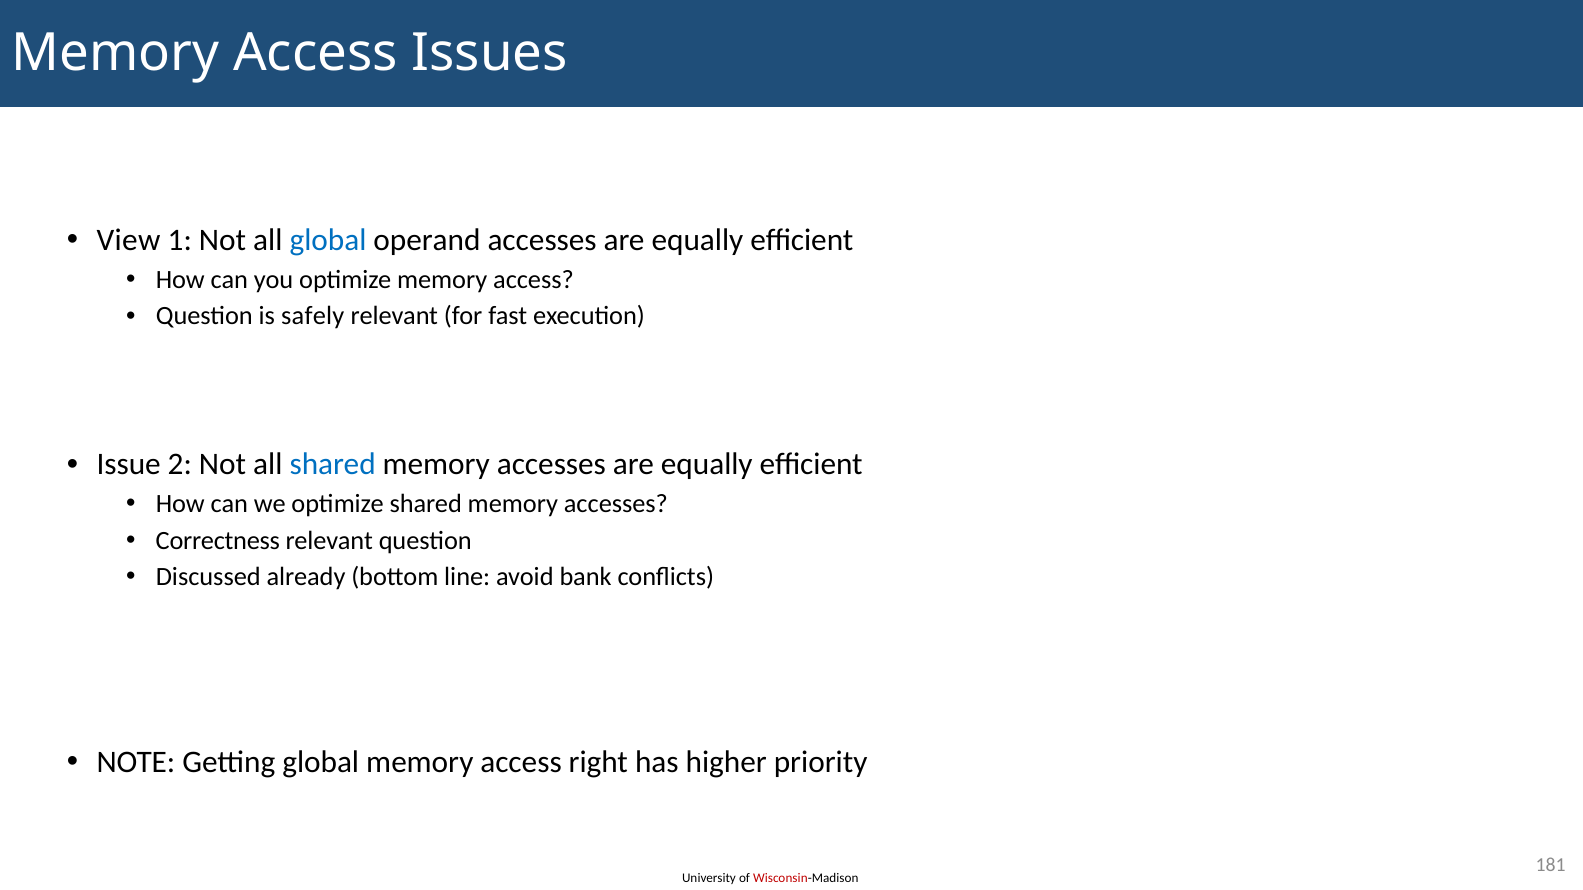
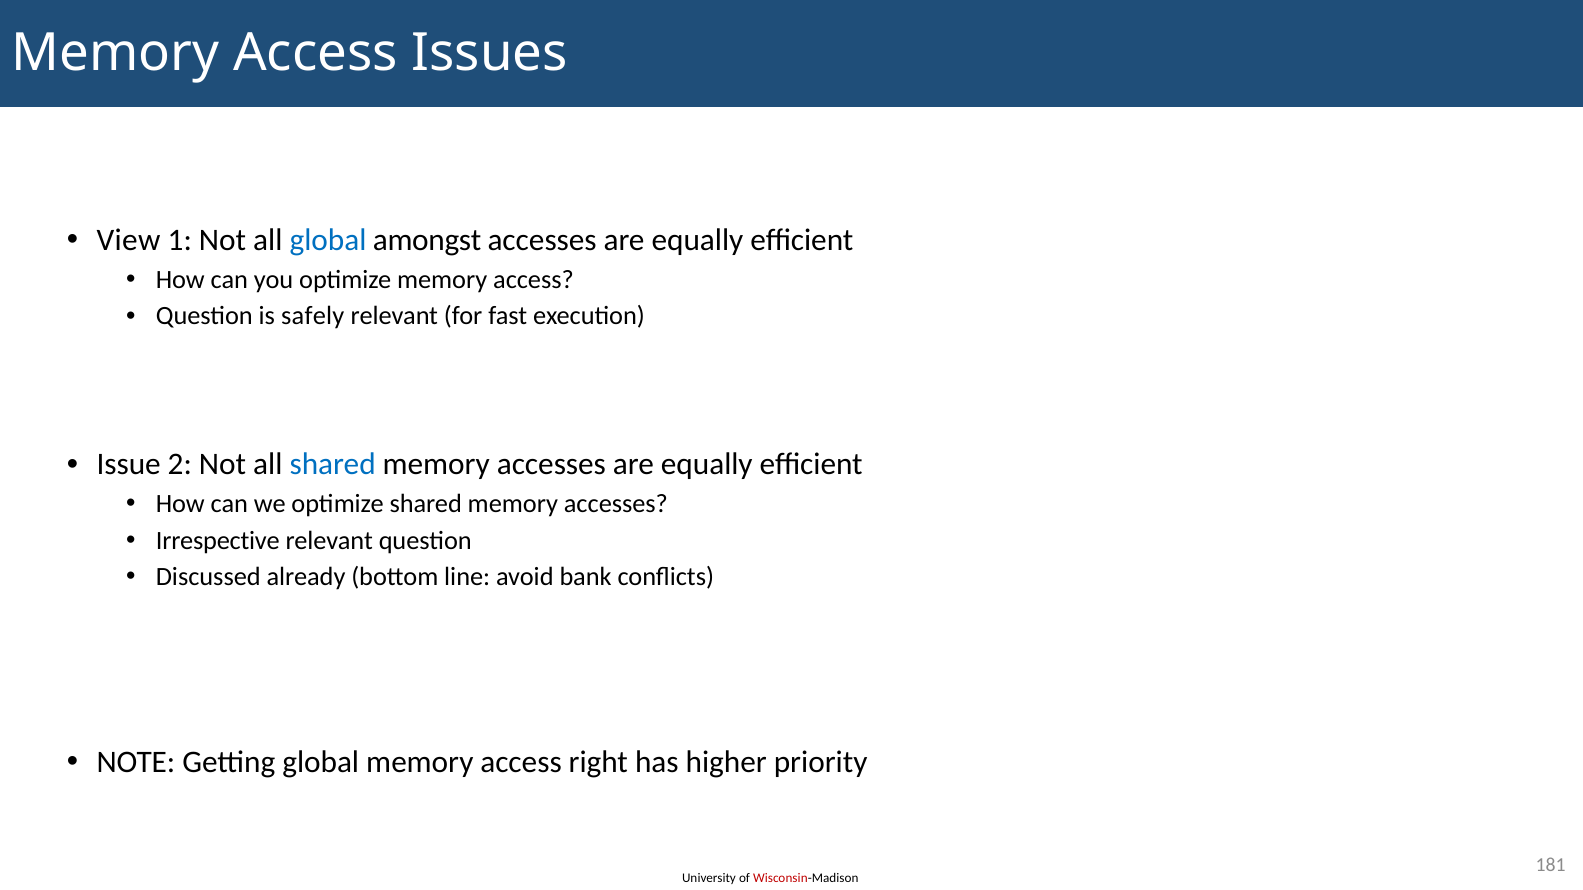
operand: operand -> amongst (427, 240)
Correctness: Correctness -> Irrespective (218, 541)
